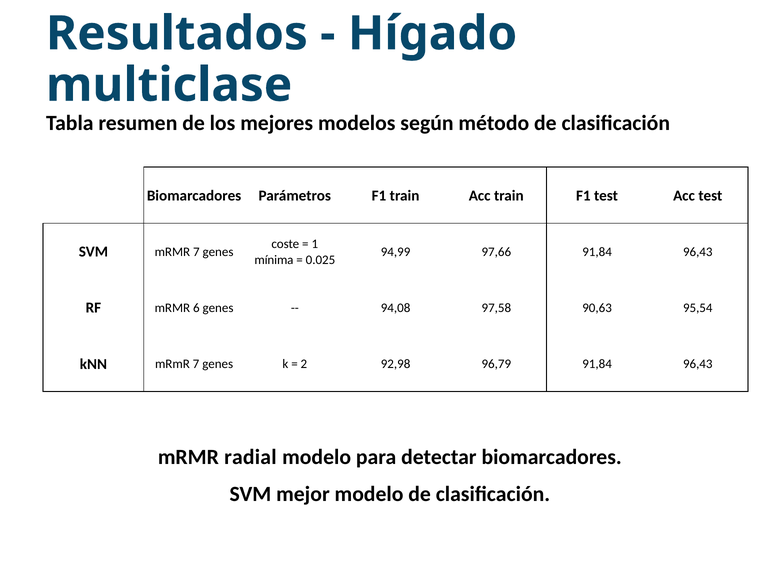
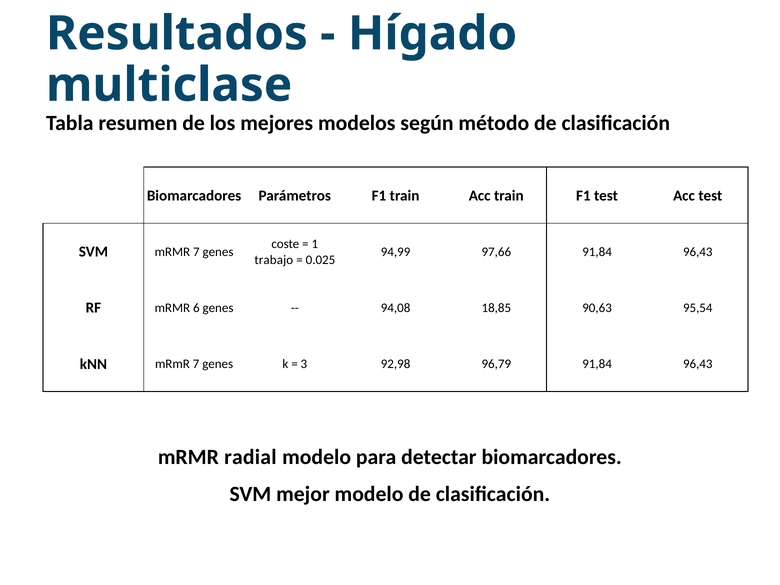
mínima: mínima -> trabajo (274, 260)
97,58: 97,58 -> 18,85 (496, 308)
2: 2 -> 3 (304, 364)
